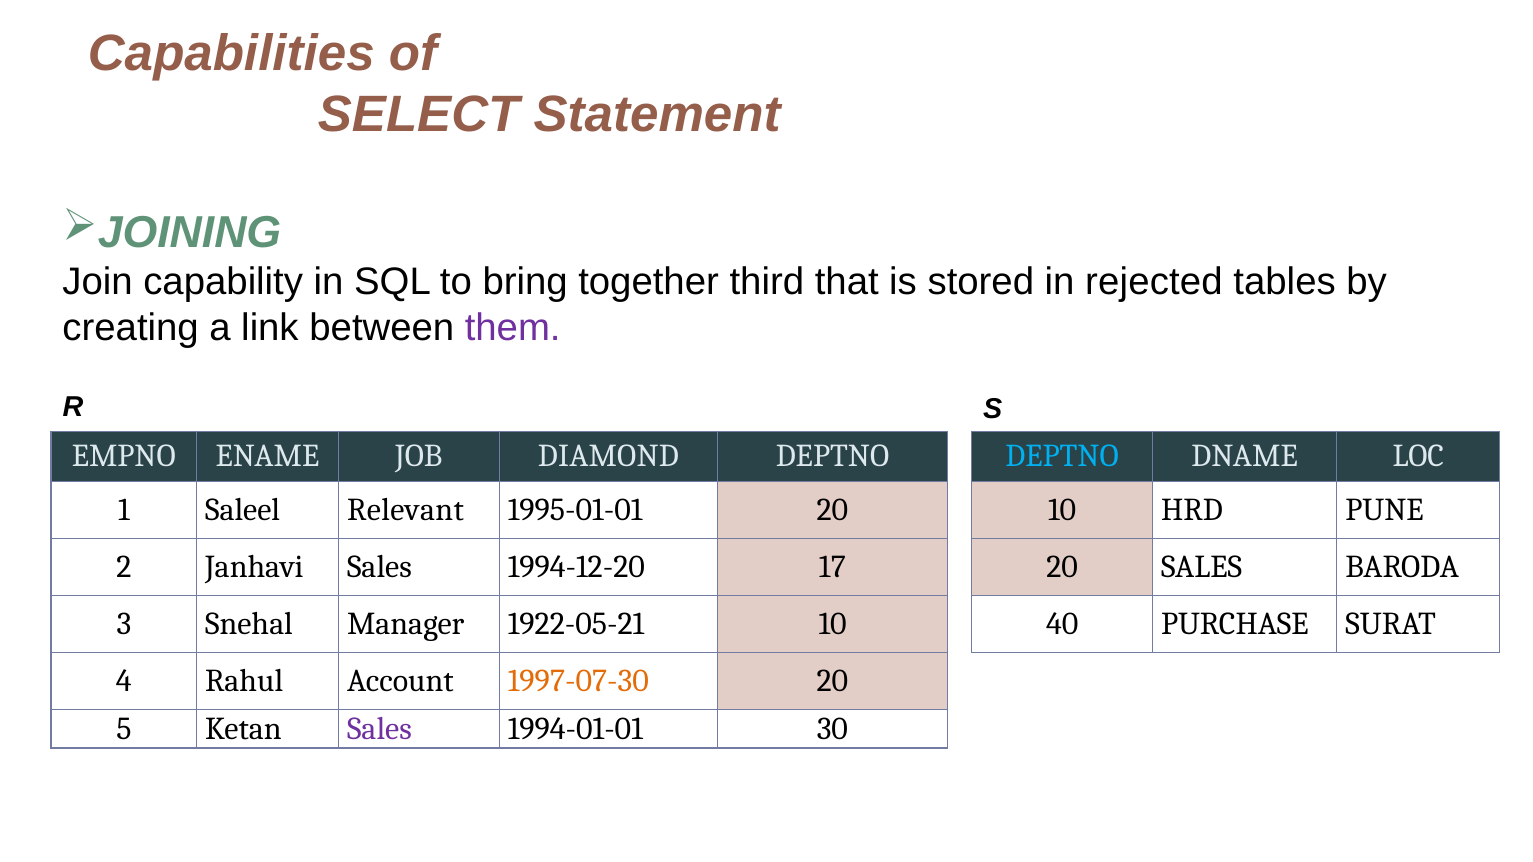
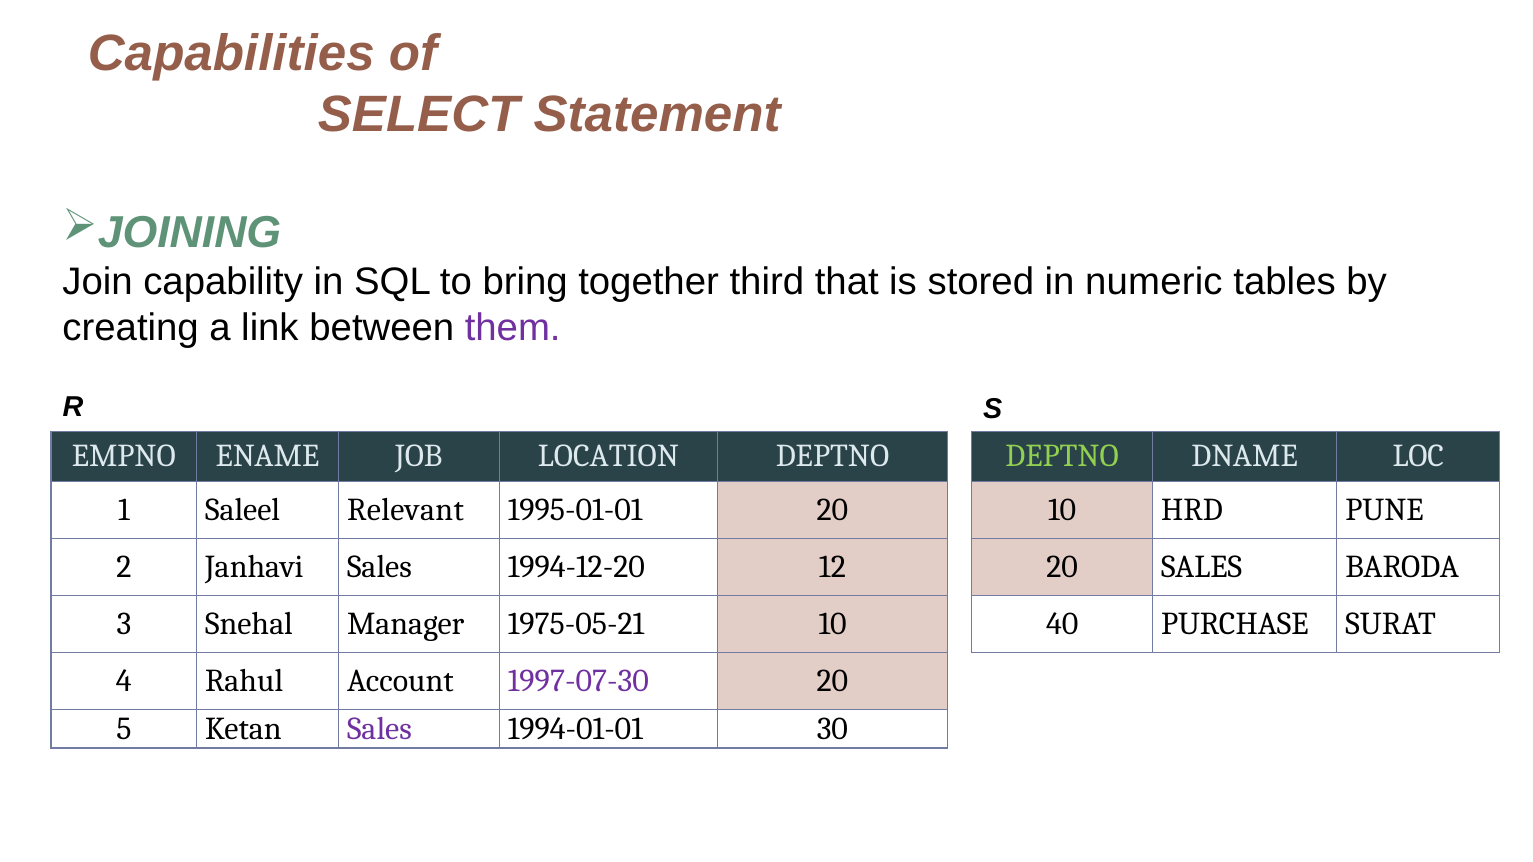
rejected: rejected -> numeric (1154, 282)
DIAMOND: DIAMOND -> LOCATION (608, 456)
DEPTNO colour: light blue -> light green (1062, 456)
17: 17 -> 12 (832, 567)
1922-05-21: 1922-05-21 -> 1975-05-21 (576, 624)
1997-07-30 colour: orange -> purple (578, 681)
